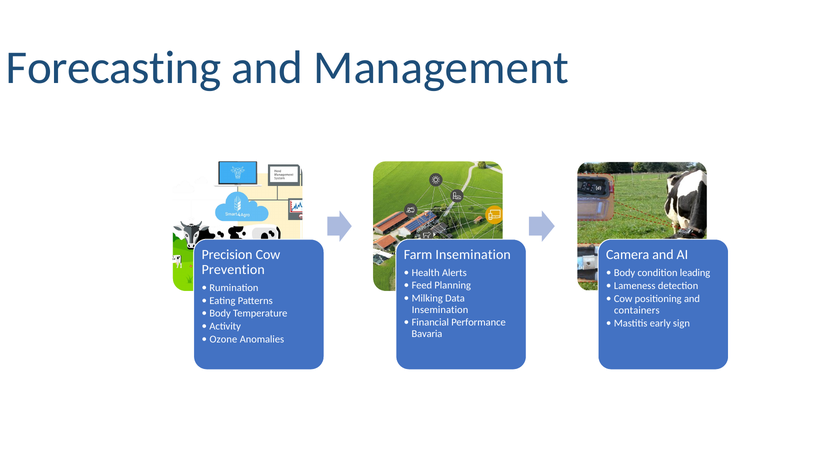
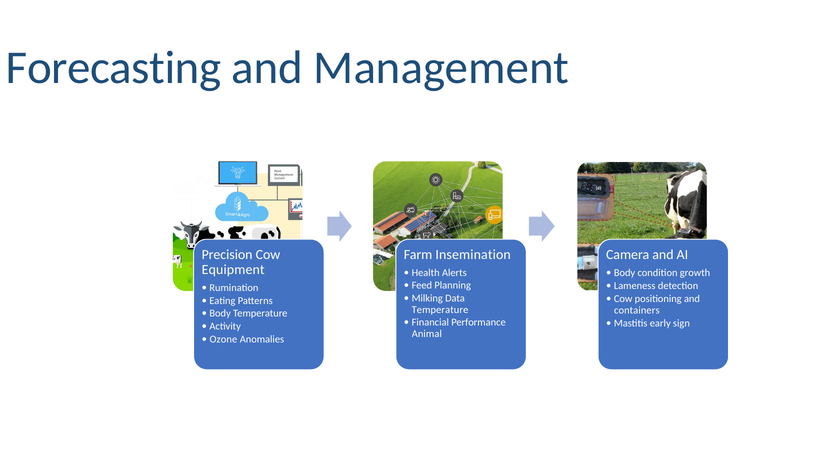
Prevention: Prevention -> Equipment (233, 269)
leading: leading -> growth (695, 273)
Insemination: Insemination -> Temperature (440, 309)
Bavaria: Bavaria -> Animal (427, 334)
